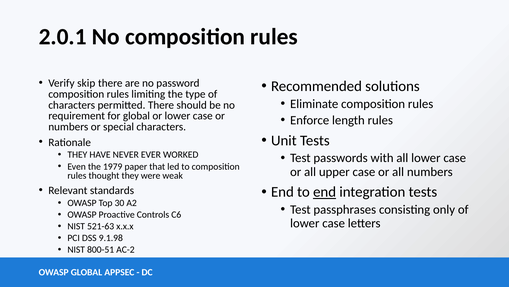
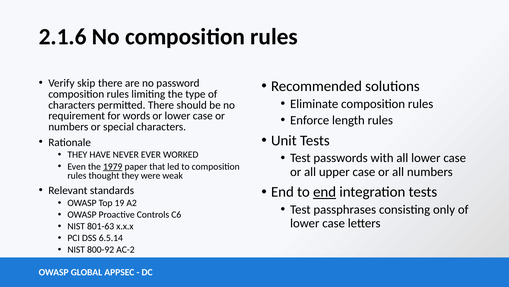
2.0.1: 2.0.1 -> 2.1.6 (63, 37)
for global: global -> words (136, 116)
1979 underline: none -> present (113, 166)
30: 30 -> 19 (119, 203)
521-63: 521-63 -> 801-63 (101, 226)
9.1.98: 9.1.98 -> 6.5.14 (111, 238)
800-51: 800-51 -> 800-92 (101, 249)
